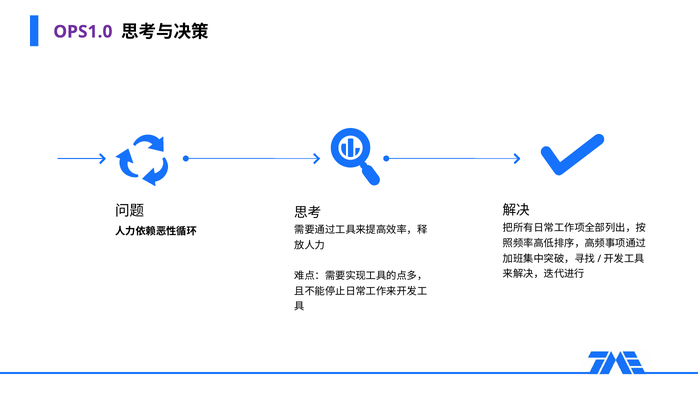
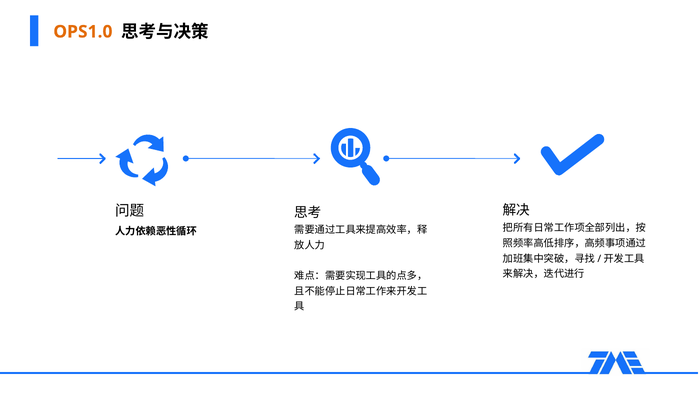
OPS1.0 colour: purple -> orange (83, 32)
